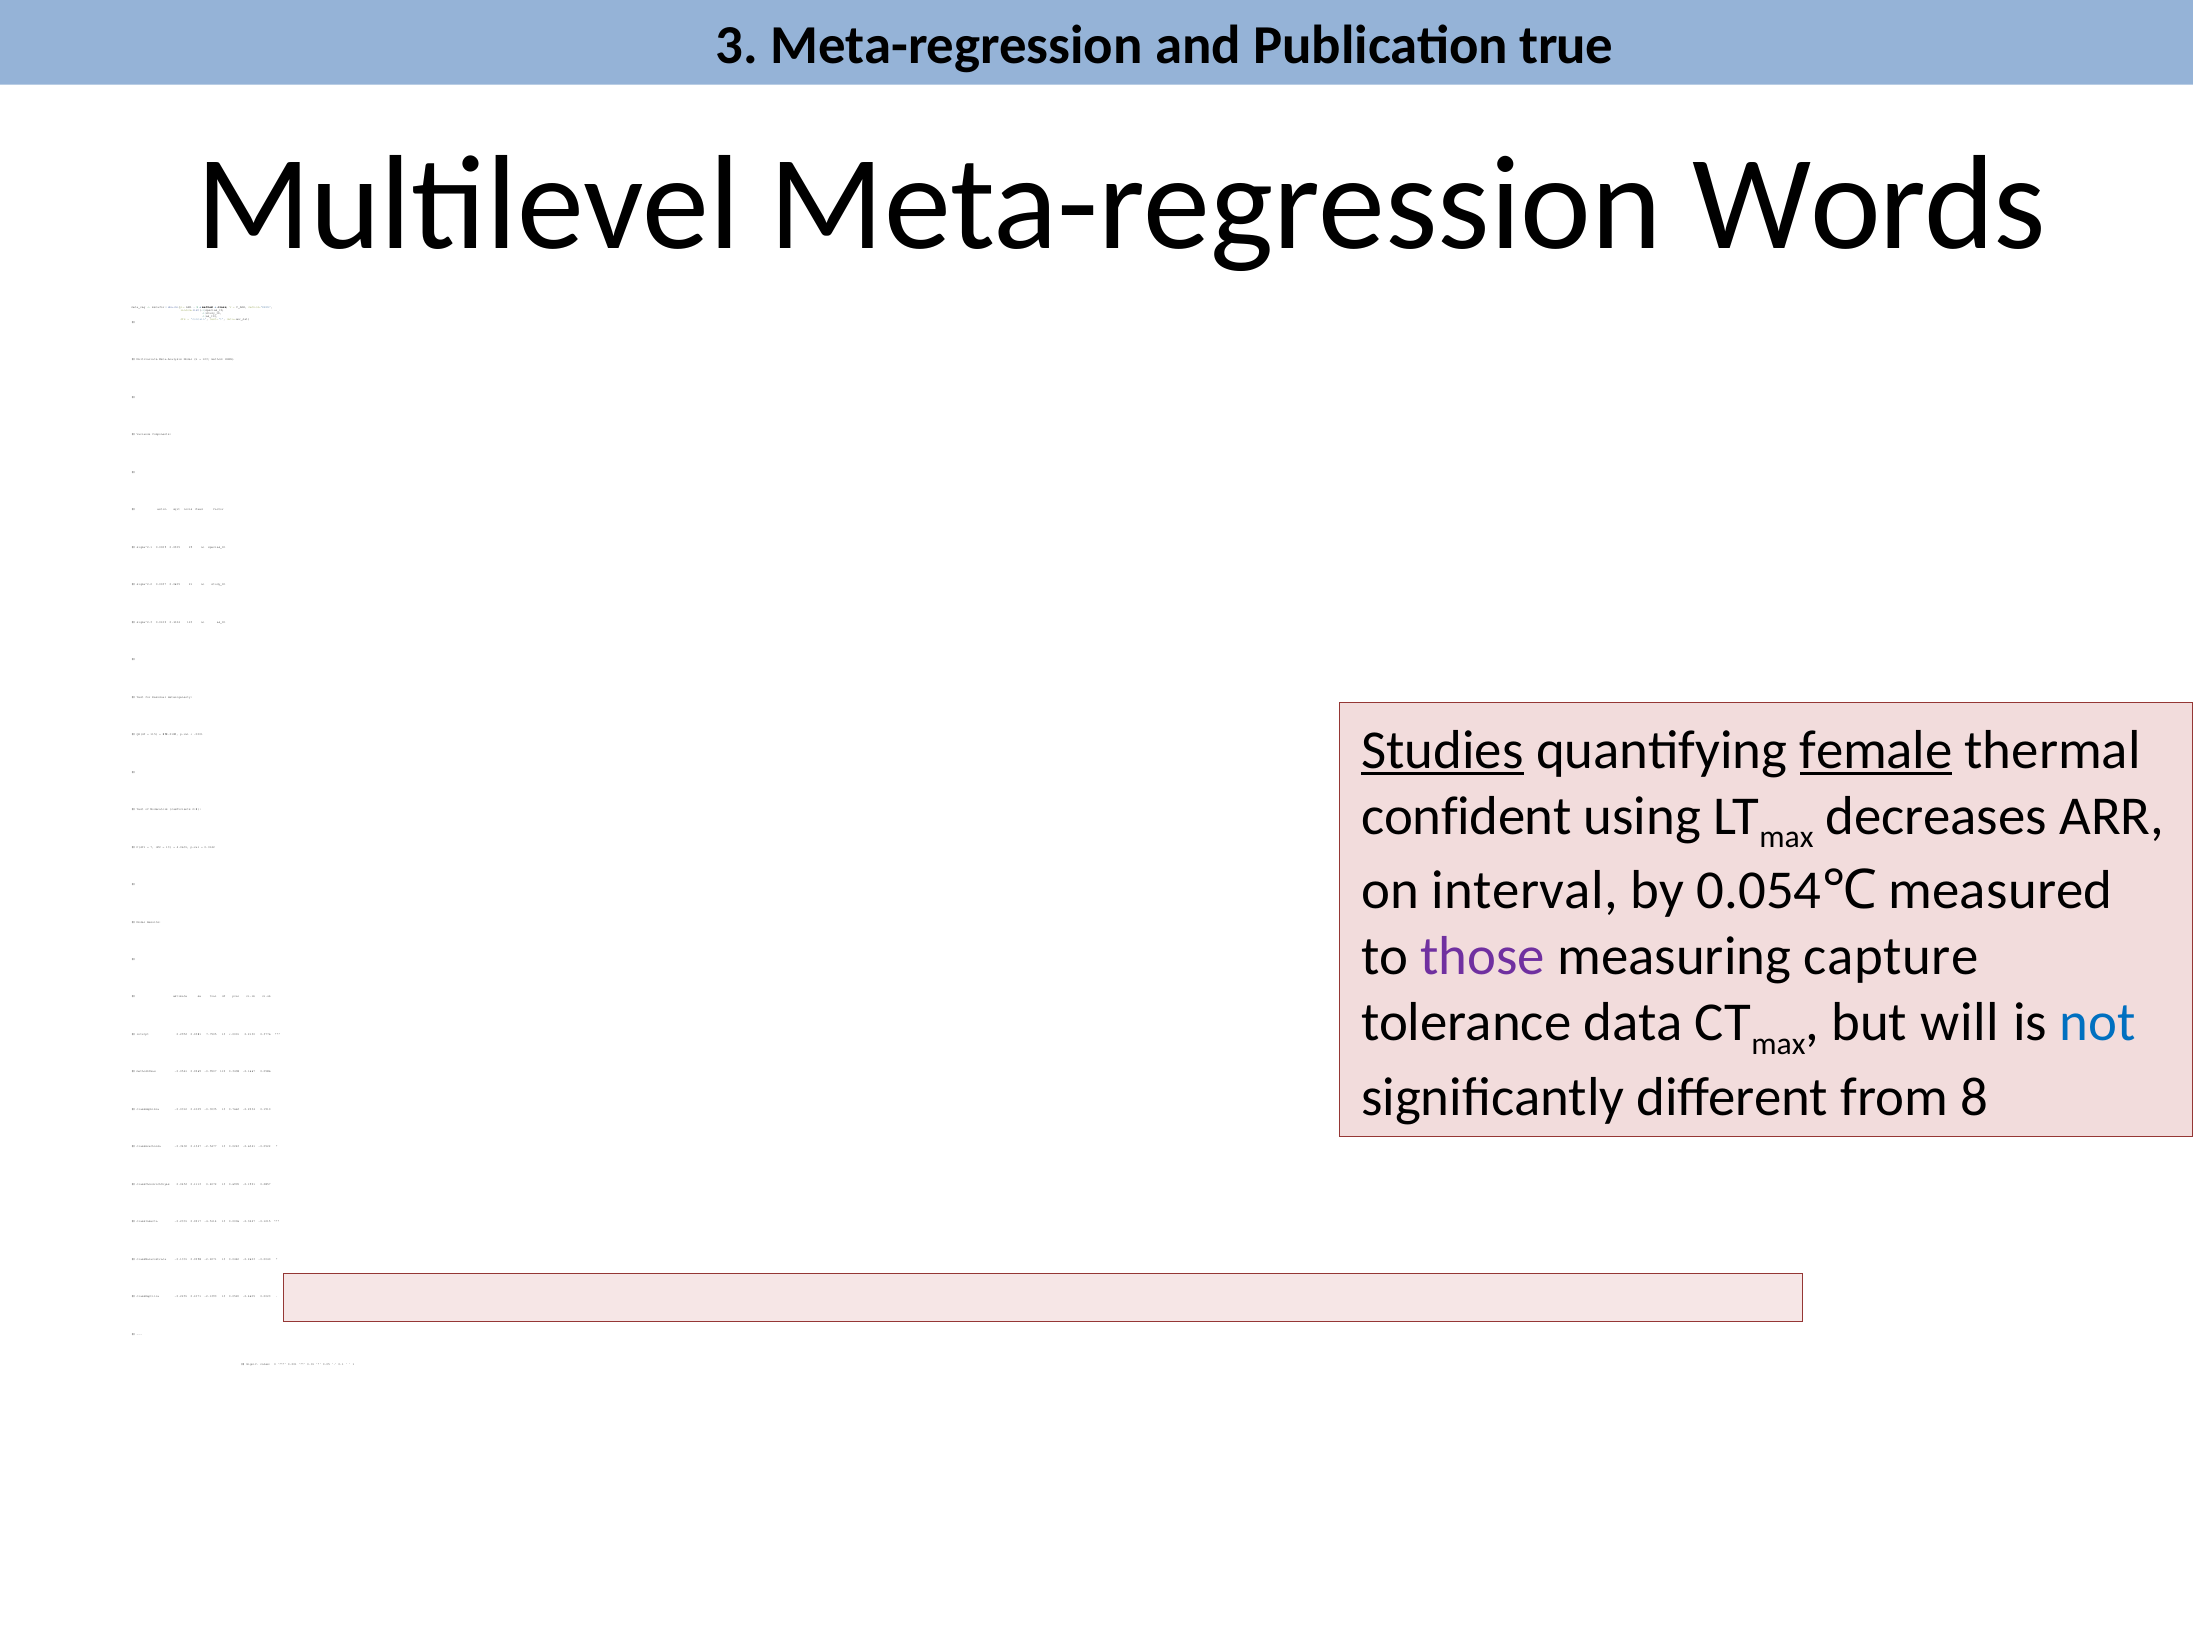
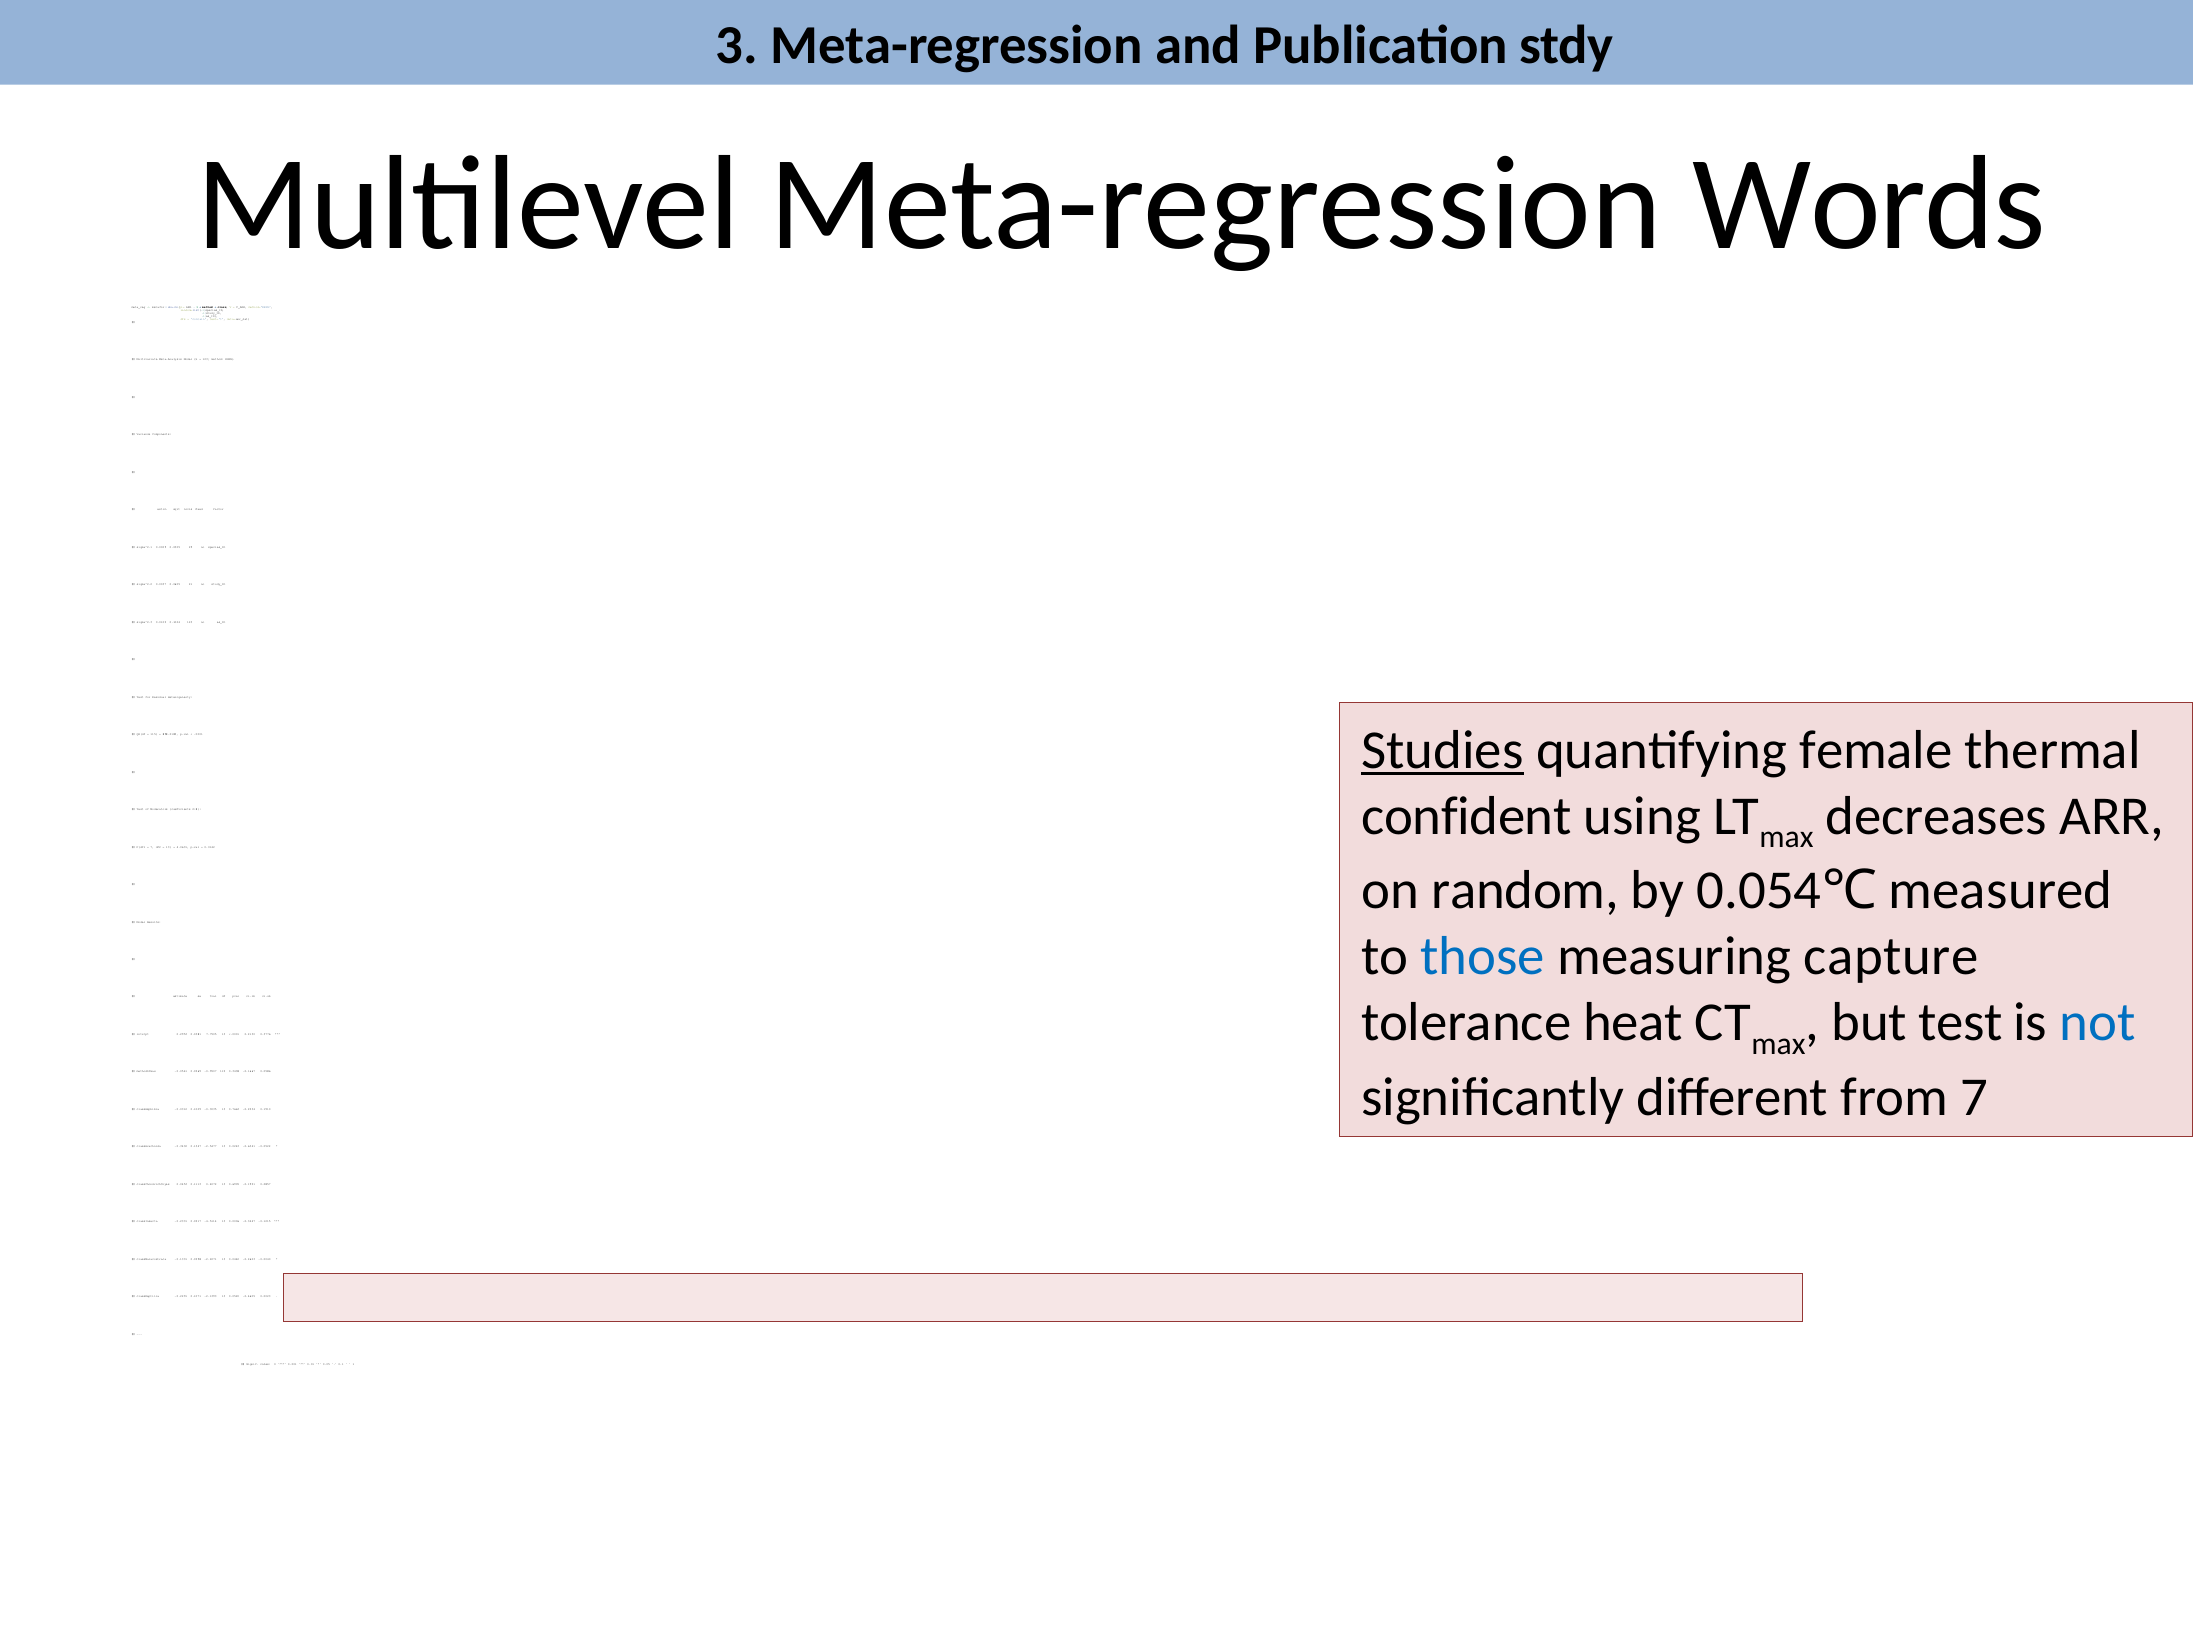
true: true -> stdy (1567, 45)
female underline: present -> none (1876, 750)
interval: interval -> random (1525, 891)
those colour: purple -> blue (1483, 956)
data: data -> heat (1633, 1022)
but will: will -> test (1961, 1022)
from 8: 8 -> 7 (1974, 1097)
